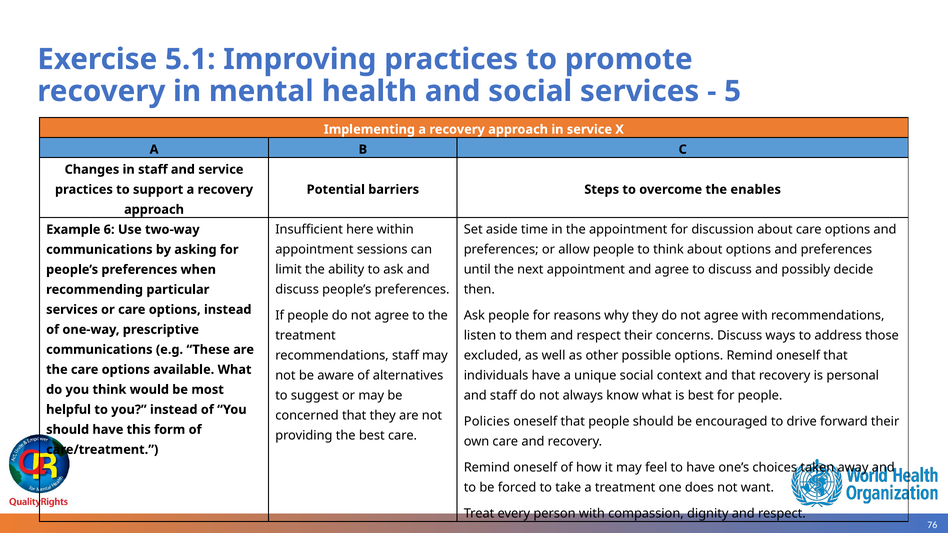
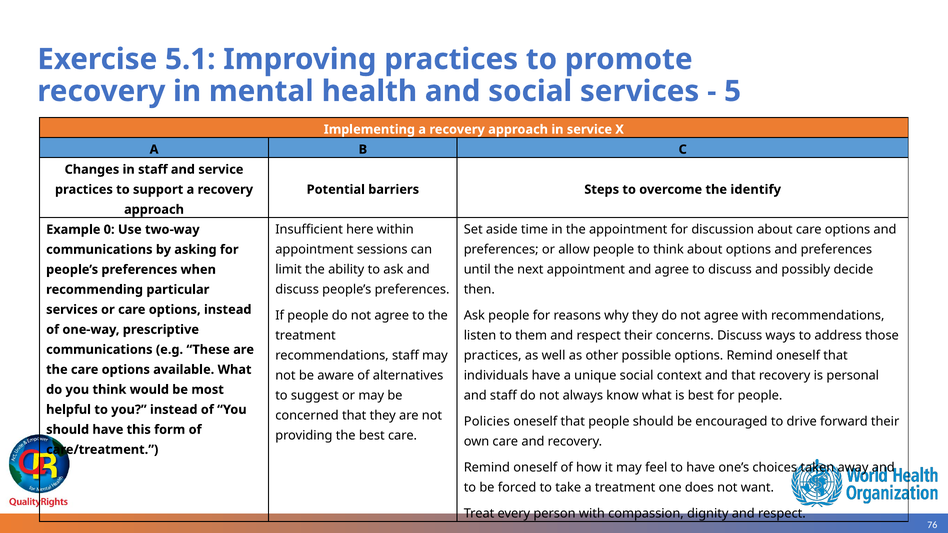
enables: enables -> identify (756, 190)
6: 6 -> 0 (109, 230)
excluded: excluded -> practices (493, 356)
